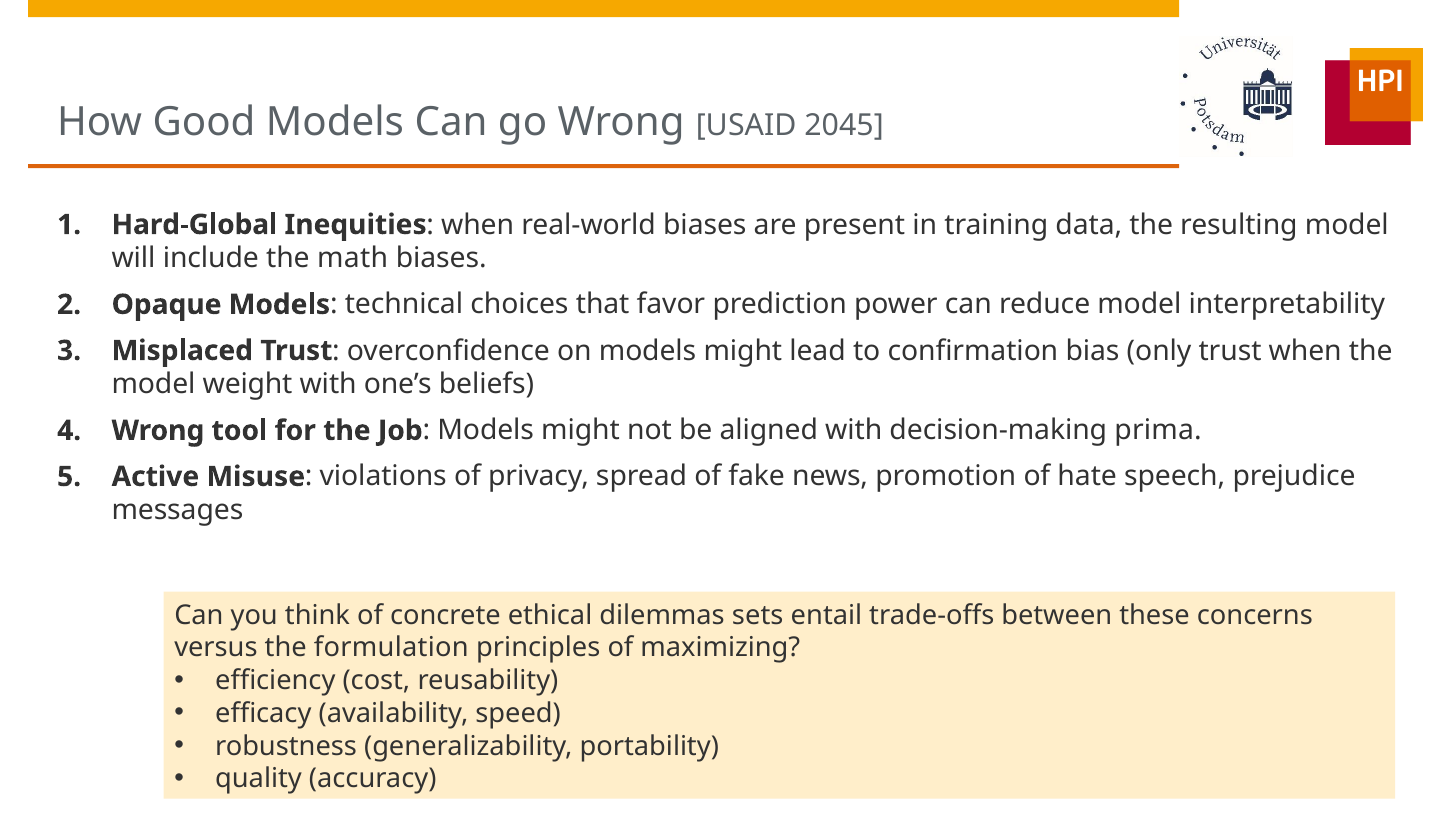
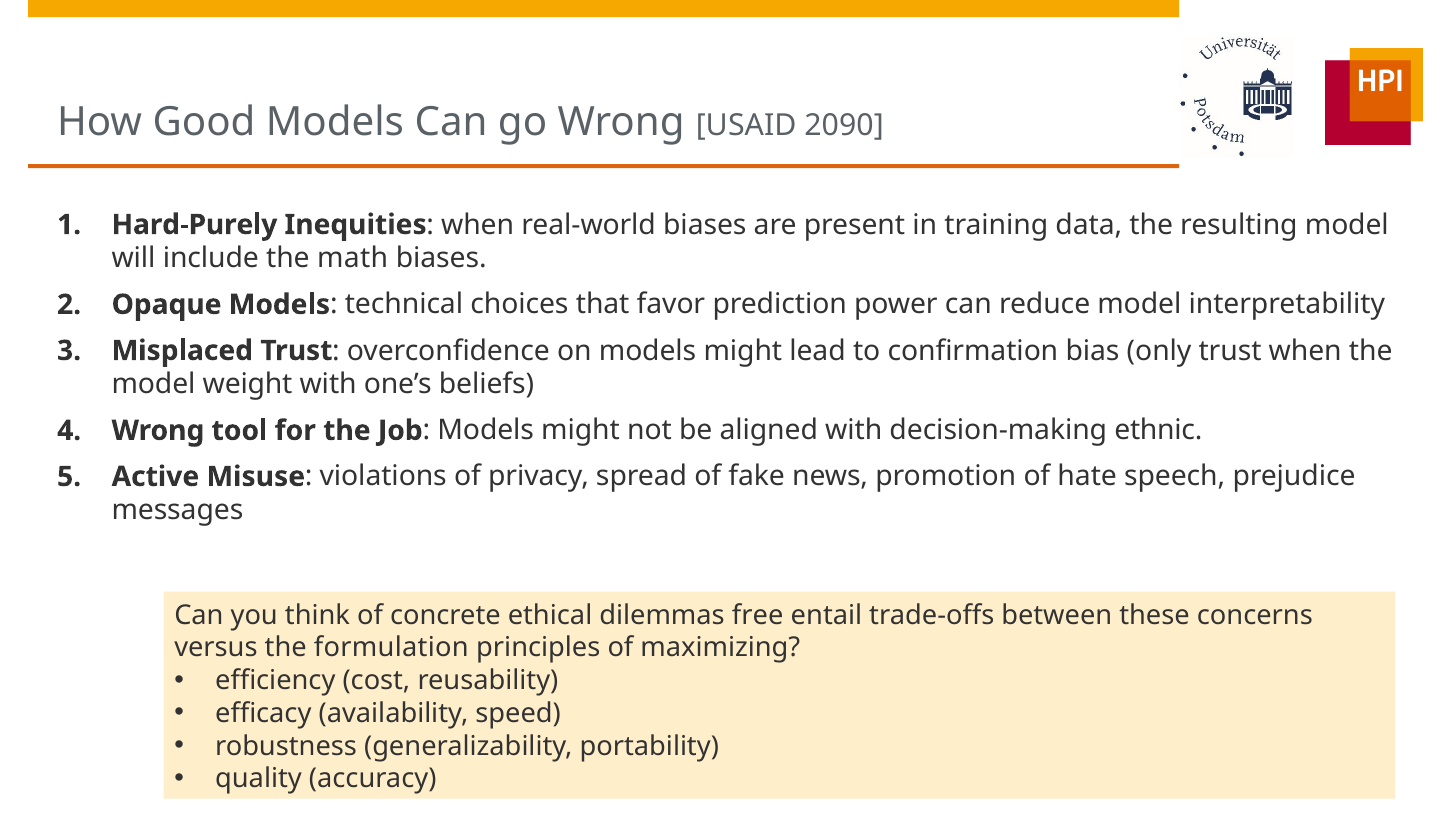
2045: 2045 -> 2090 (844, 125)
Hard-Global: Hard-Global -> Hard-Purely (194, 225)
prima: prima -> ethnic (1158, 431)
sets: sets -> free (758, 615)
